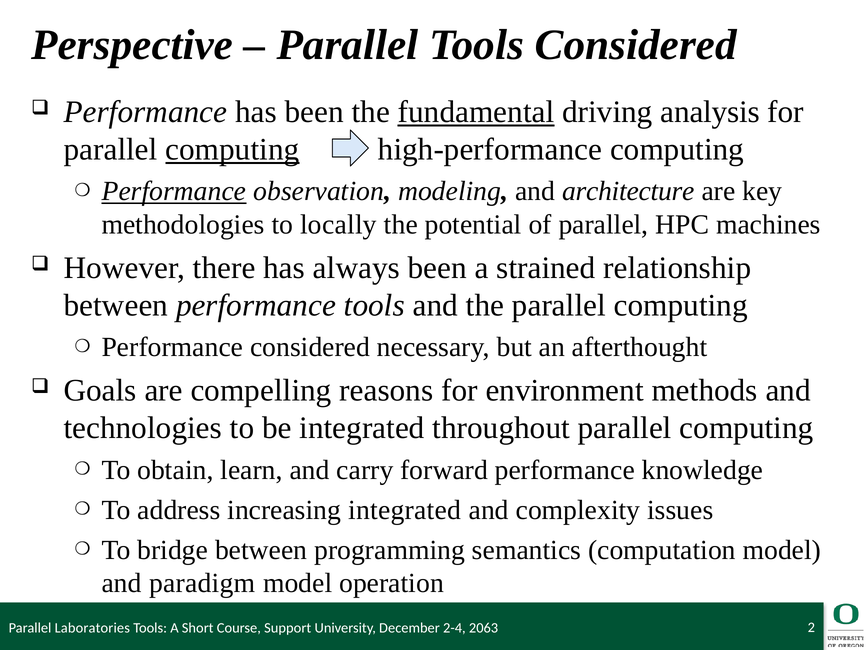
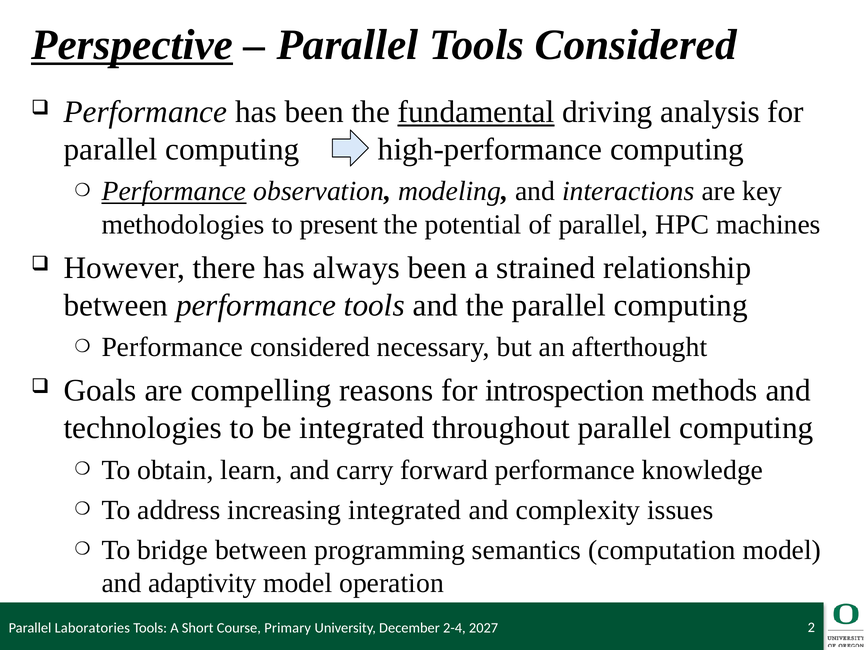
Perspective underline: none -> present (132, 45)
computing underline: present -> none (232, 150)
architecture: architecture -> interactions (628, 191)
locally: locally -> present (339, 225)
environment: environment -> introspection (565, 391)
paradigm: paradigm -> adaptivity (203, 583)
Support: Support -> Primary (288, 628)
2063: 2063 -> 2027 (484, 628)
